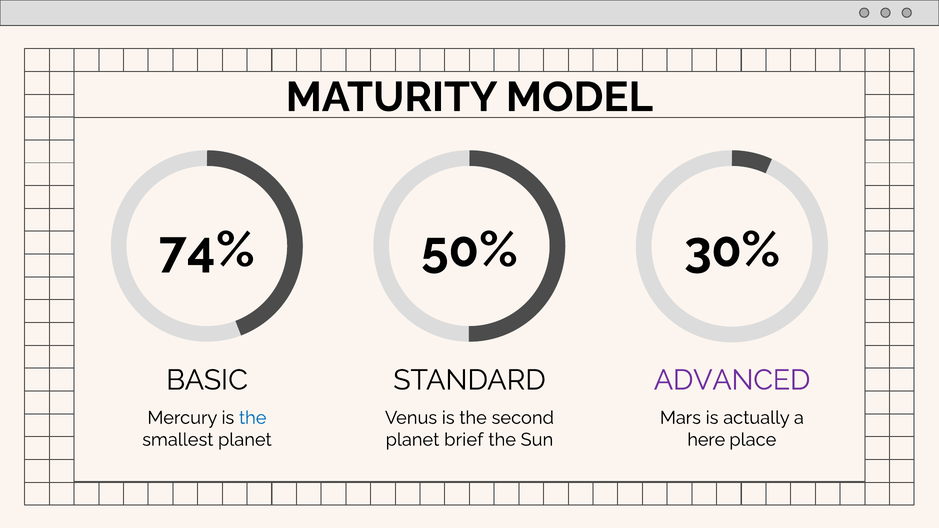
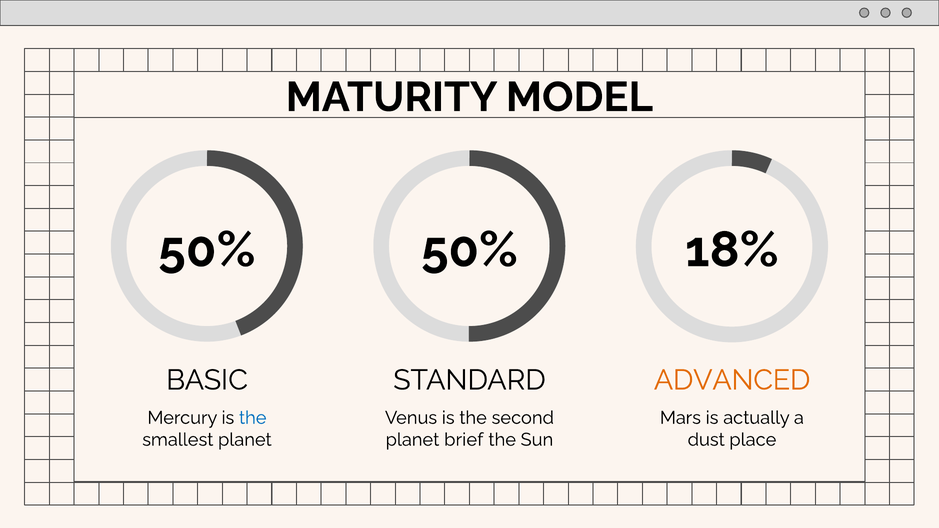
74%: 74% -> 50% (207, 250)
30%: 30% -> 18% (732, 250)
ADVANCED colour: purple -> orange (732, 380)
here: here -> dust (706, 440)
